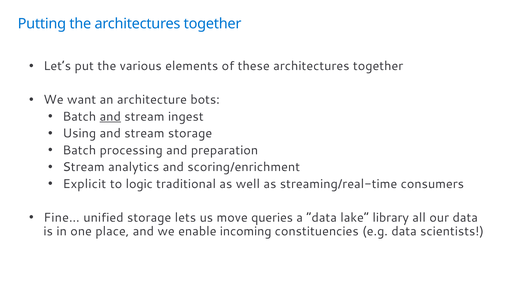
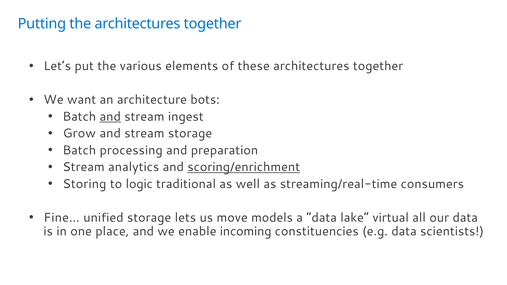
Using: Using -> Grow (79, 133)
scoring/enrichment underline: none -> present (244, 167)
Explicit: Explicit -> Storing (84, 184)
queries: queries -> models (272, 218)
library: library -> virtual (391, 218)
